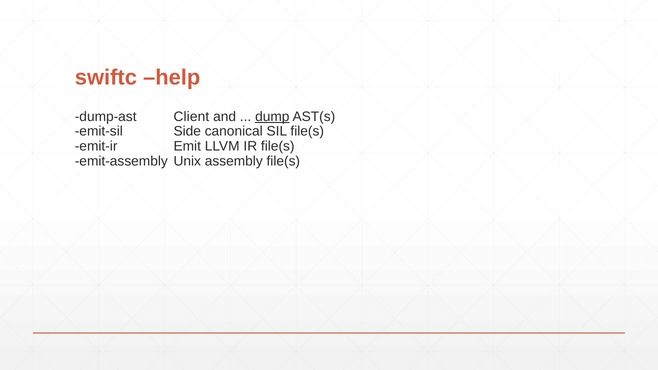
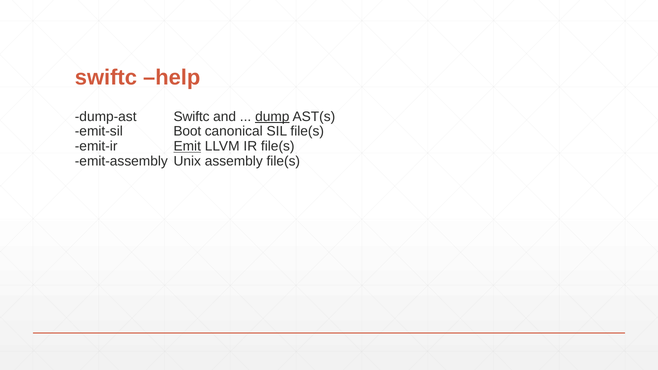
dump-ast Client: Client -> Swiftc (192, 117)
Side: Side -> Boot (187, 132)
Emit underline: none -> present (187, 146)
